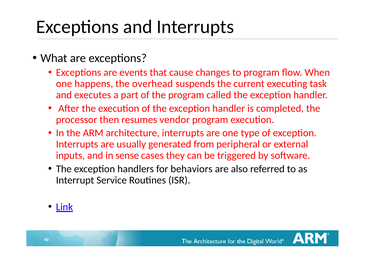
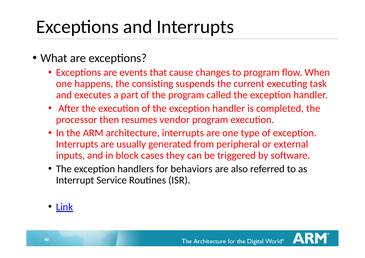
overhead: overhead -> consisting (153, 84)
sense: sense -> block (127, 155)
